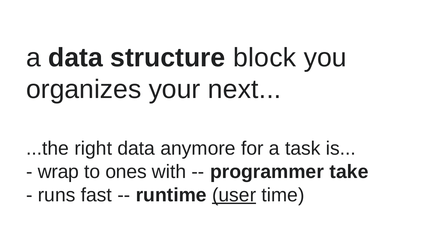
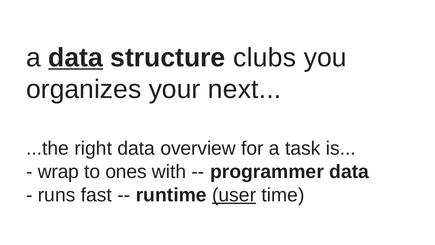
data underline: none -> present (76, 57)
block: block -> clubs (265, 57)
anymore: anymore -> overview (198, 148)
programmer take: take -> data (349, 172)
